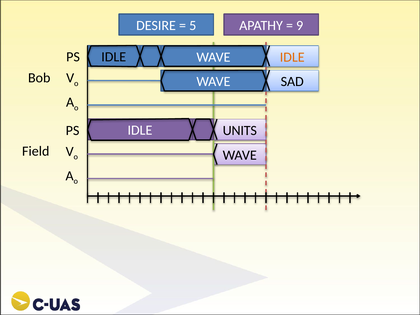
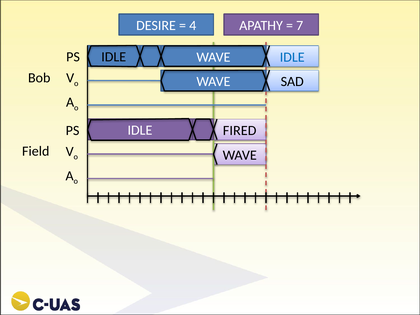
5: 5 -> 4 (193, 25)
9: 9 -> 7 (300, 25)
IDLE colour: orange -> blue (292, 57)
UNITS: UNITS -> FIRED (240, 131)
